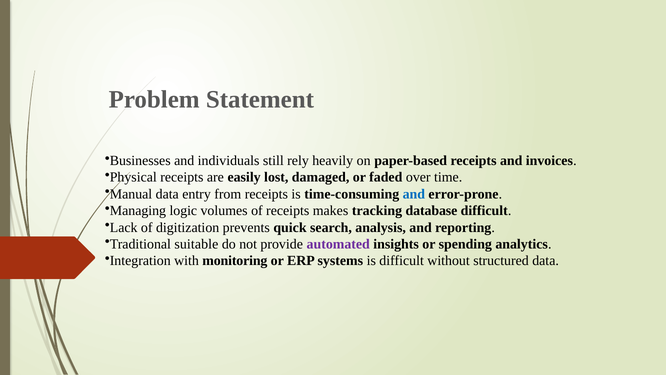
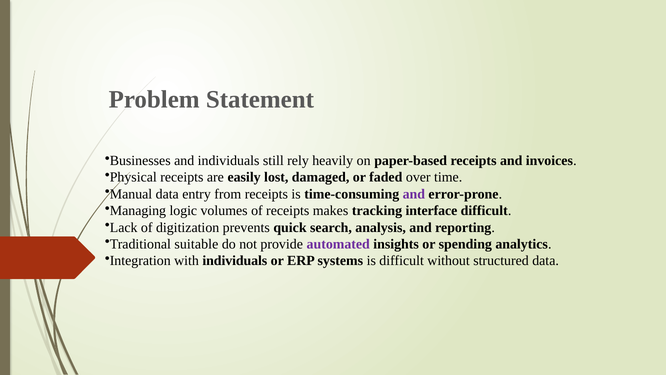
and colour: blue -> purple (414, 194)
database: database -> interface (431, 211)
with monitoring: monitoring -> individuals (235, 261)
